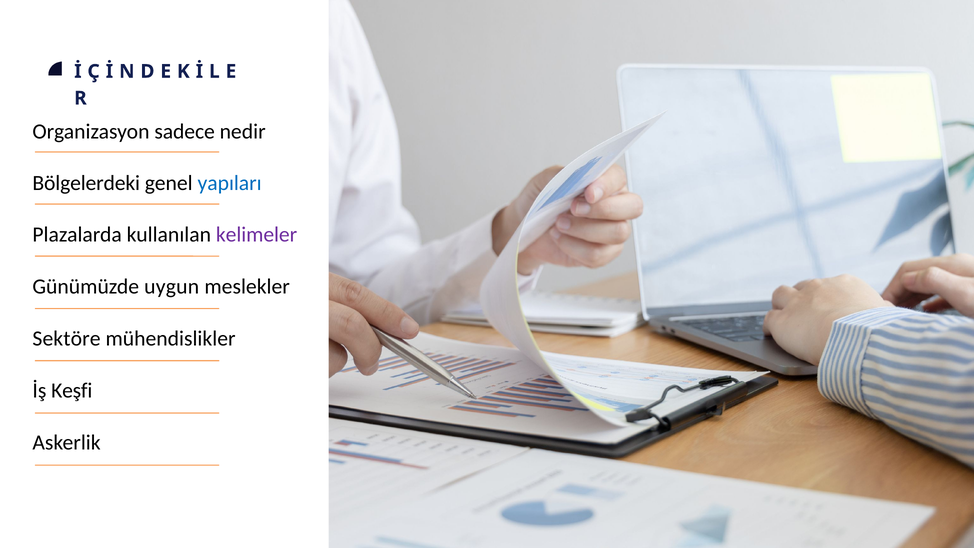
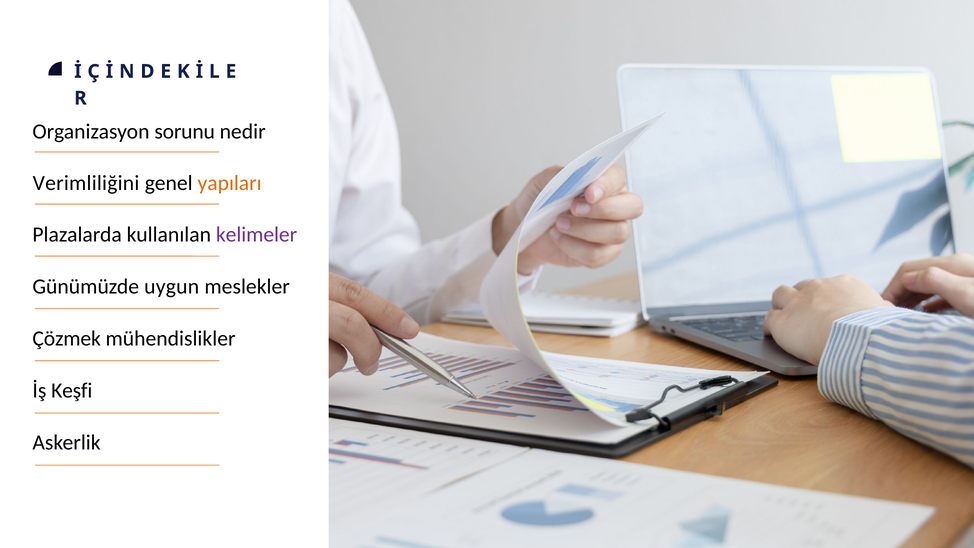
sadece: sadece -> sorunu (185, 132)
Bölgelerdeki: Bölgelerdeki -> Verimliliğini (86, 183)
yapıları colour: blue -> orange (230, 183)
Sektöre: Sektöre -> Çözmek (67, 338)
